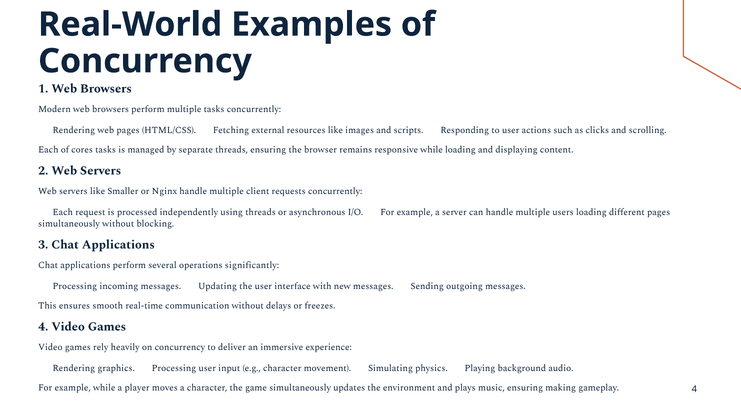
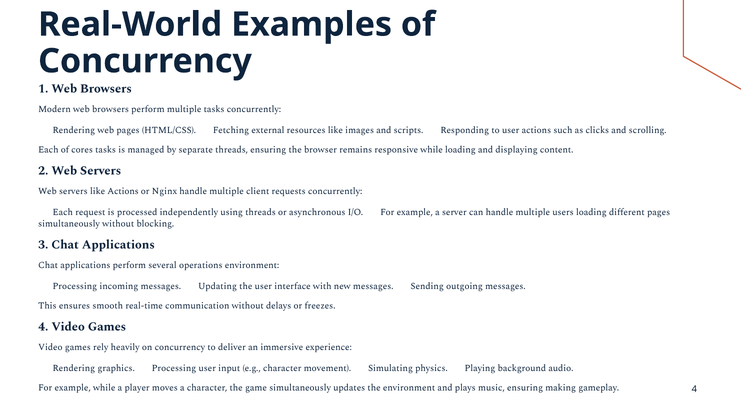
like Smaller: Smaller -> Actions (123, 191)
operations significantly: significantly -> environment (252, 265)
